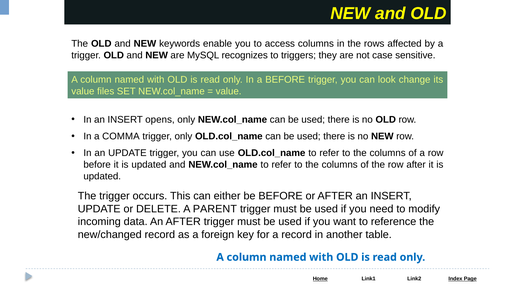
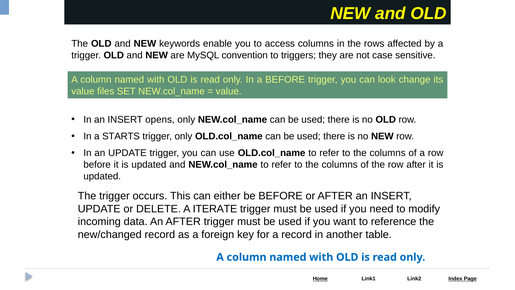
recognizes: recognizes -> convention (245, 55)
COMMA: COMMA -> STARTS (121, 136)
PARENT: PARENT -> ITERATE (215, 209)
